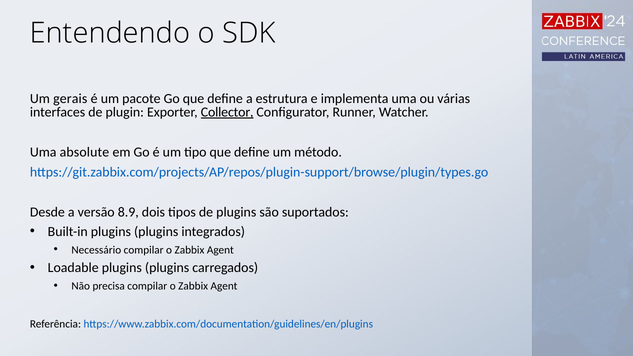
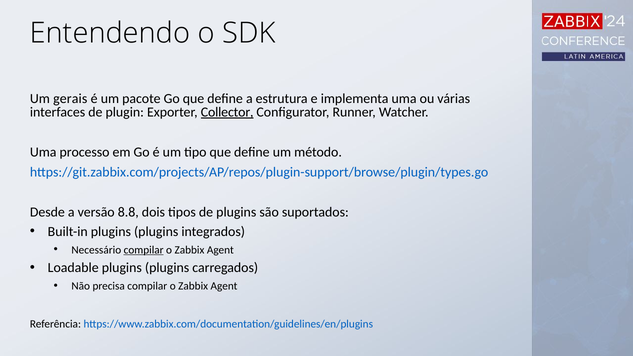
absolute: absolute -> processo (85, 152)
8.9: 8.9 -> 8.8 (128, 212)
compilar underline: none -> present (144, 250)
